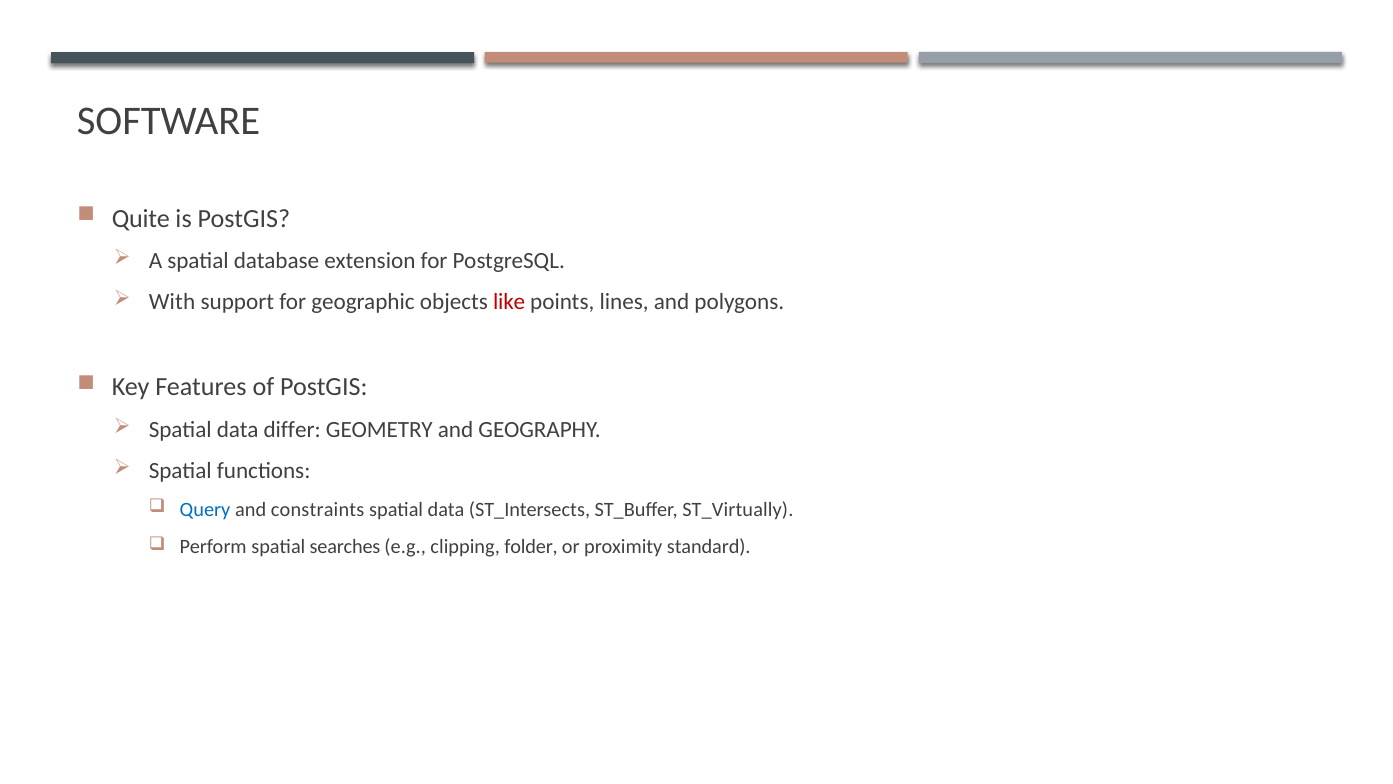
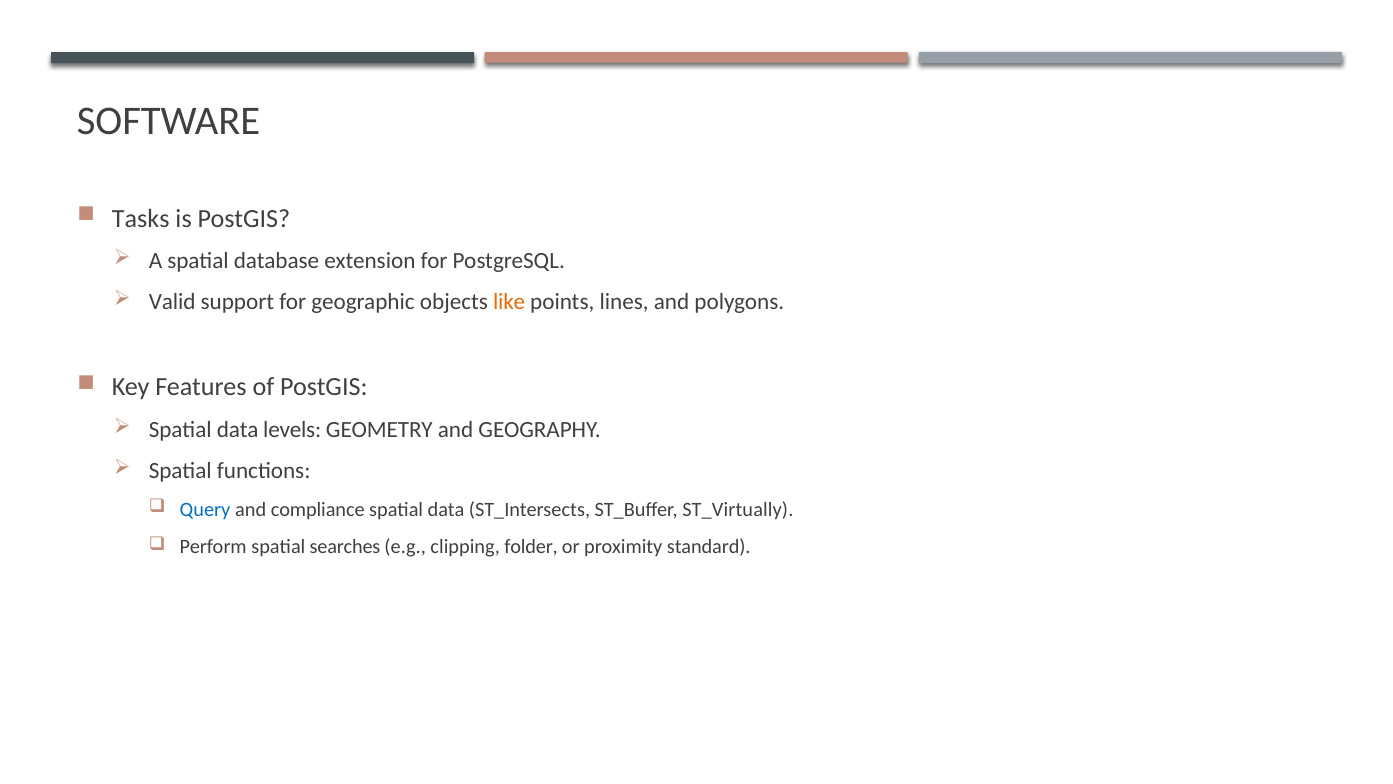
Quite: Quite -> Tasks (141, 218)
With: With -> Valid (172, 302)
like colour: red -> orange (509, 302)
differ: differ -> levels (292, 430)
constraints: constraints -> compliance (318, 510)
